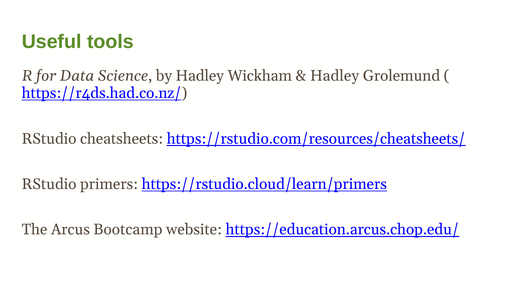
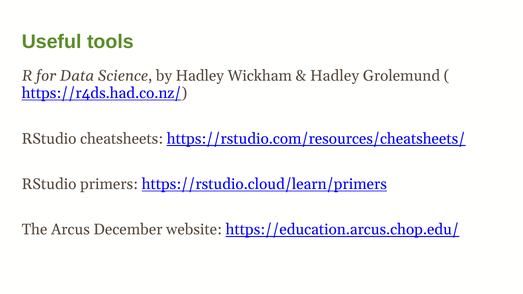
Bootcamp: Bootcamp -> December (128, 230)
